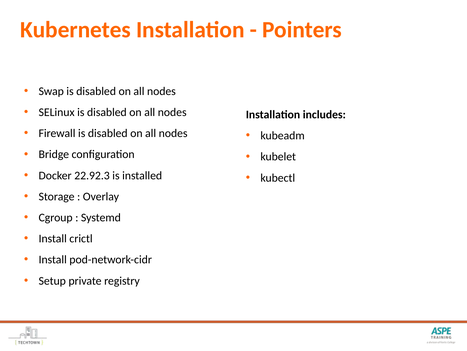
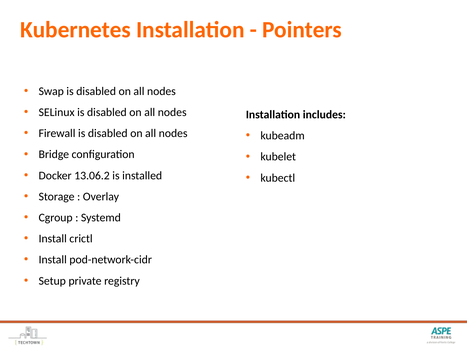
22.92.3: 22.92.3 -> 13.06.2 (92, 175)
